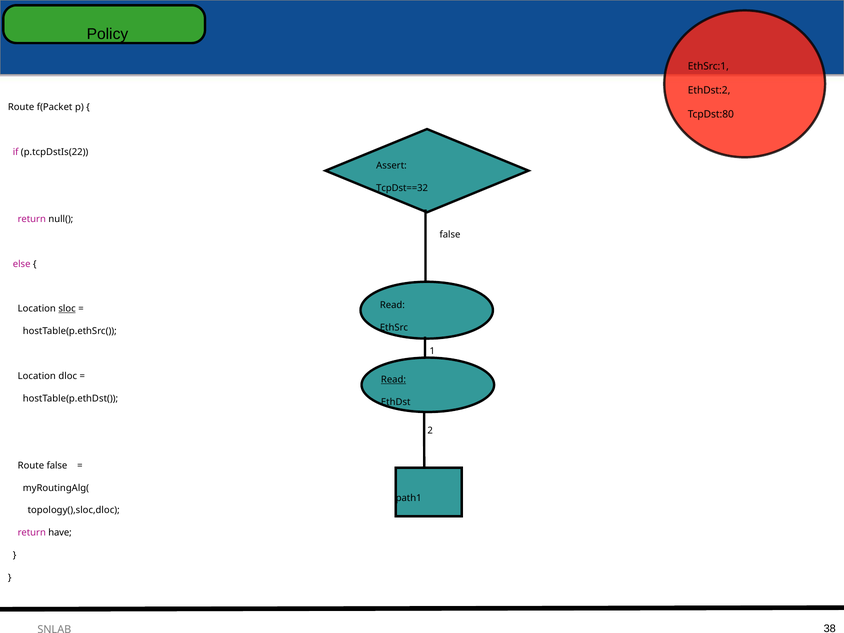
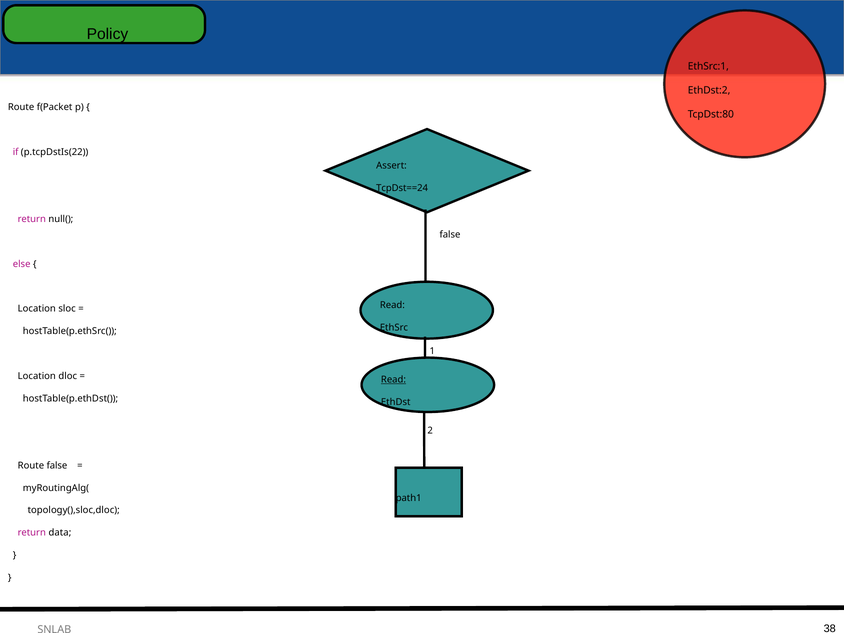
TcpDst==32: TcpDst==32 -> TcpDst==24 (402, 188)
sloc underline: present -> none (67, 309)
have: have -> data (60, 533)
